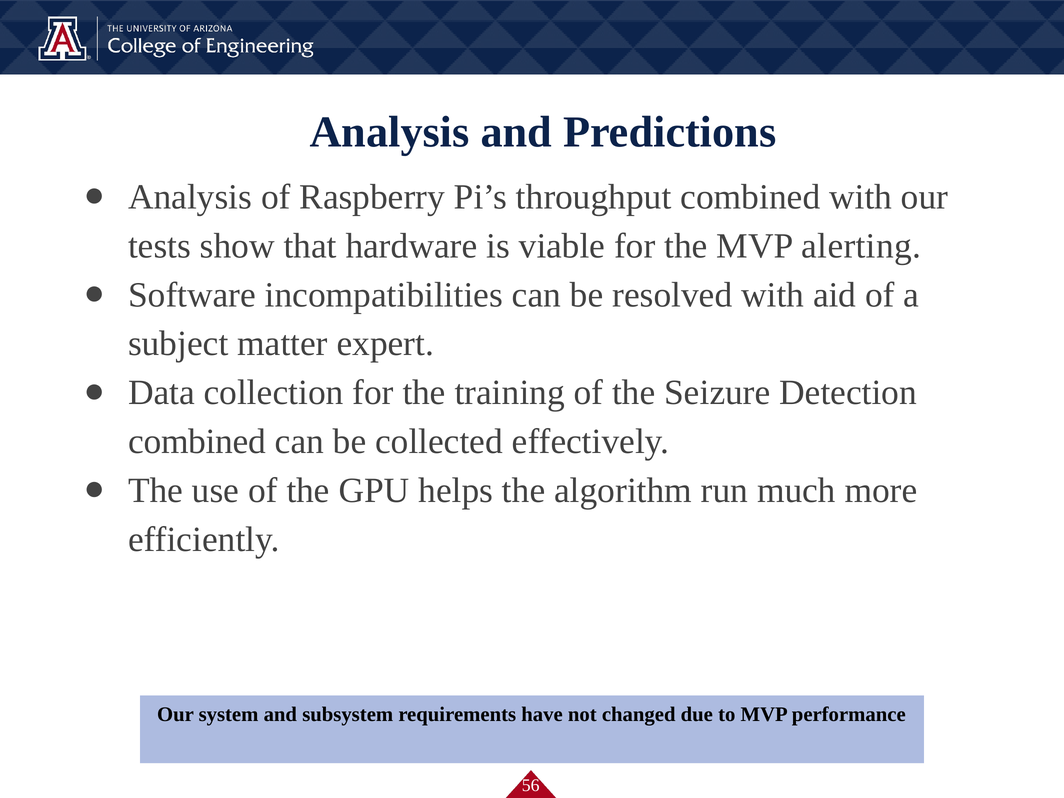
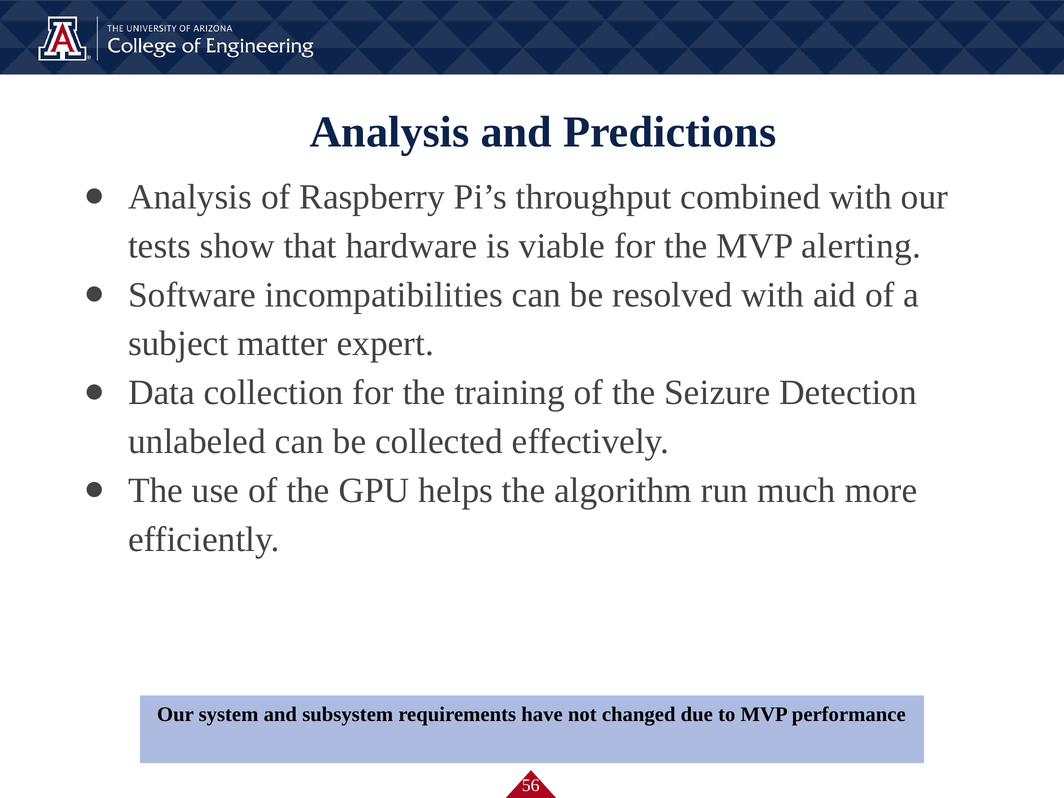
combined: combined -> unlabeled (197, 442)
